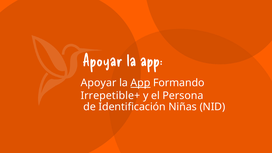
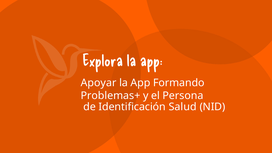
Apoyar: Apoyar -> Explora (103, 61)
App underline: present -> none (140, 83)
Irrepetible+: Irrepetible+ -> Problemas+ (110, 96)
Niñas: Niñas -> Salud (183, 107)
